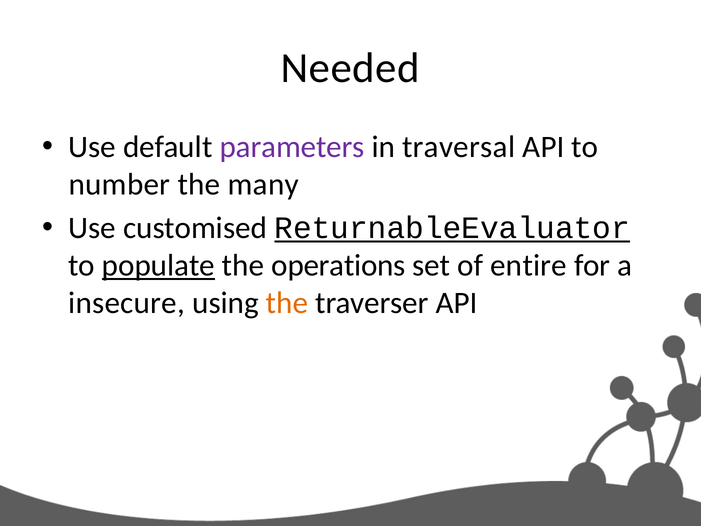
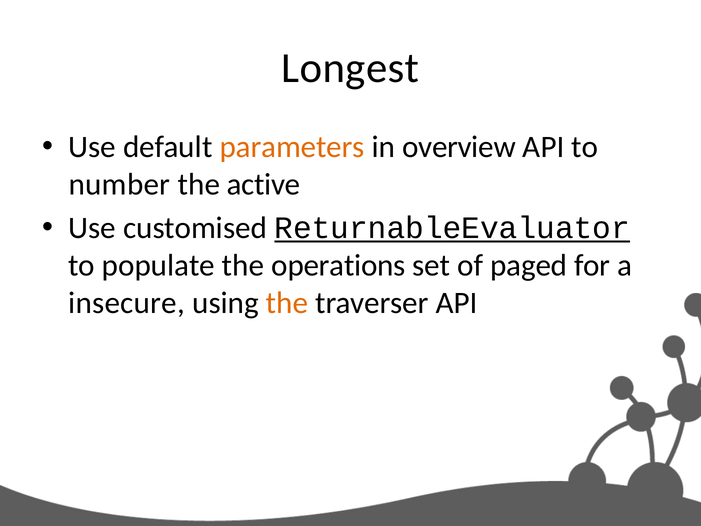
Needed: Needed -> Longest (350, 68)
parameters colour: purple -> orange (292, 147)
traversal: traversal -> overview (459, 147)
many: many -> active (264, 184)
populate underline: present -> none (158, 265)
entire: entire -> paged (529, 265)
